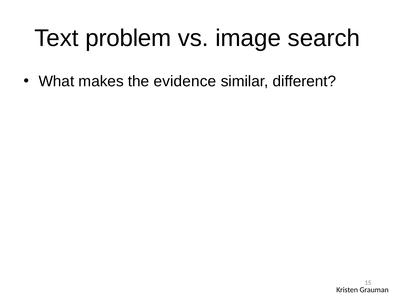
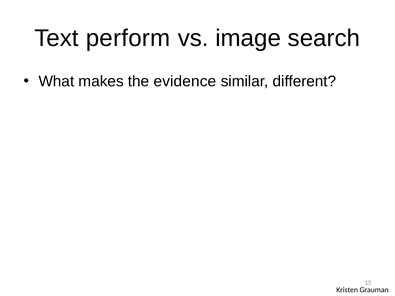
problem: problem -> perform (128, 38)
